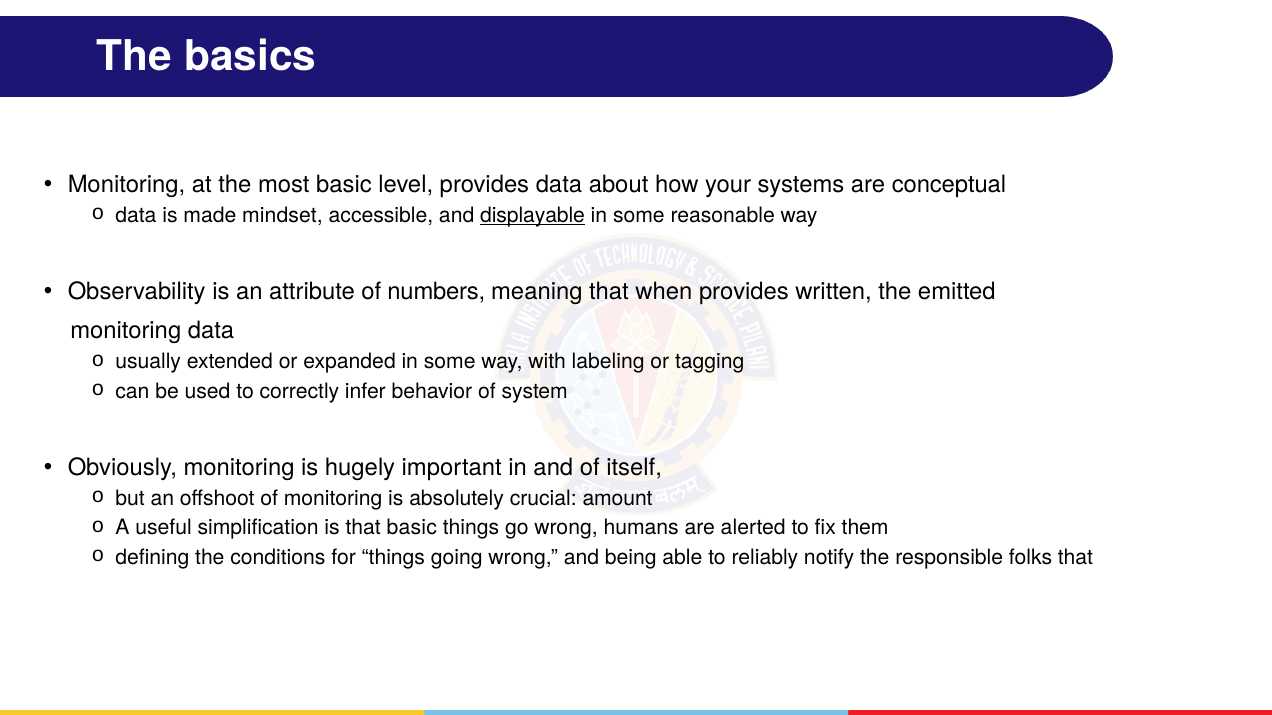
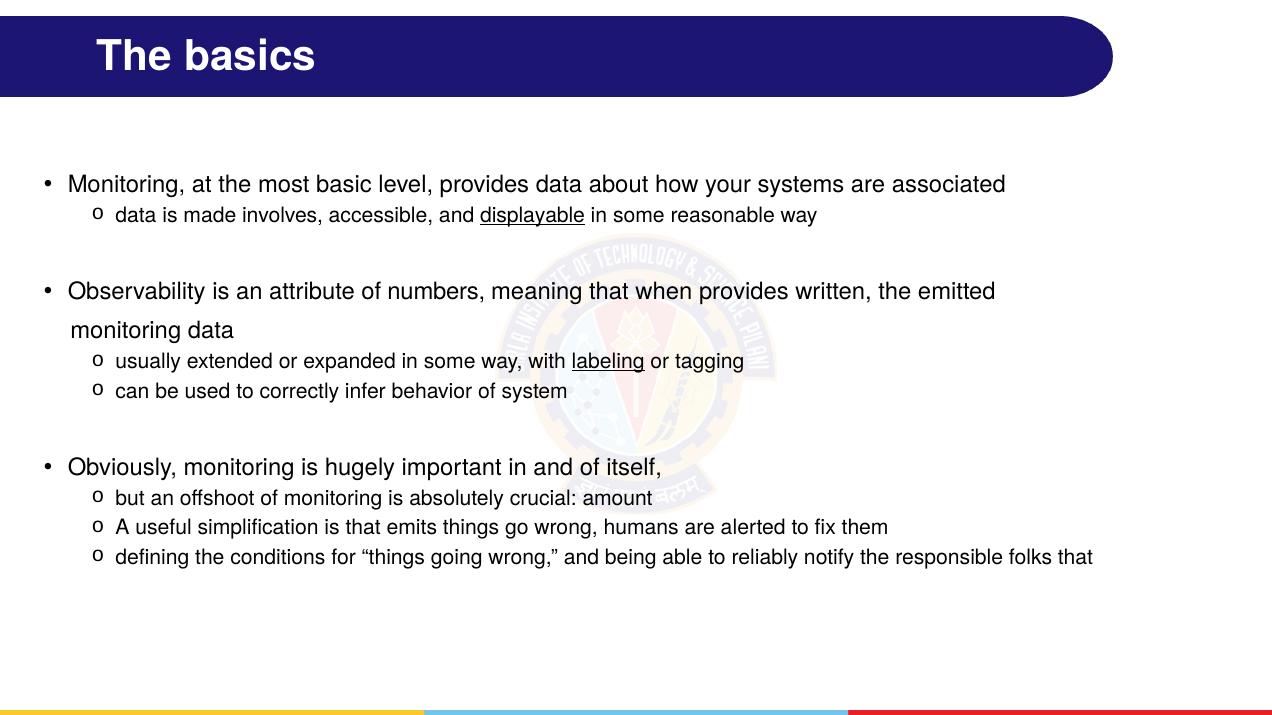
conceptual: conceptual -> associated (949, 184)
mindset: mindset -> involves (283, 215)
labeling underline: none -> present (608, 362)
that basic: basic -> emits (412, 528)
